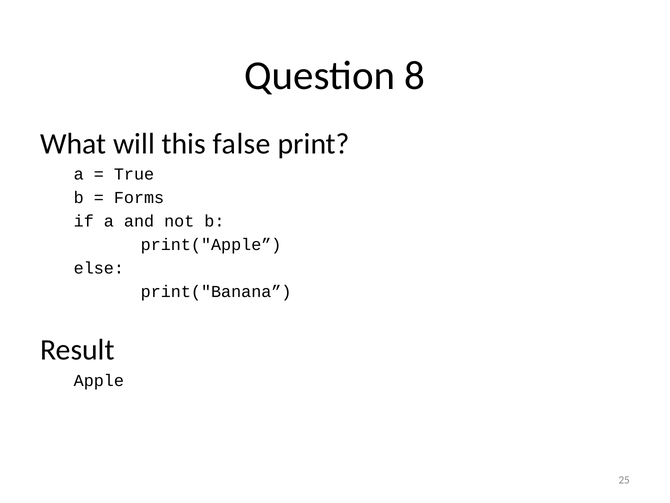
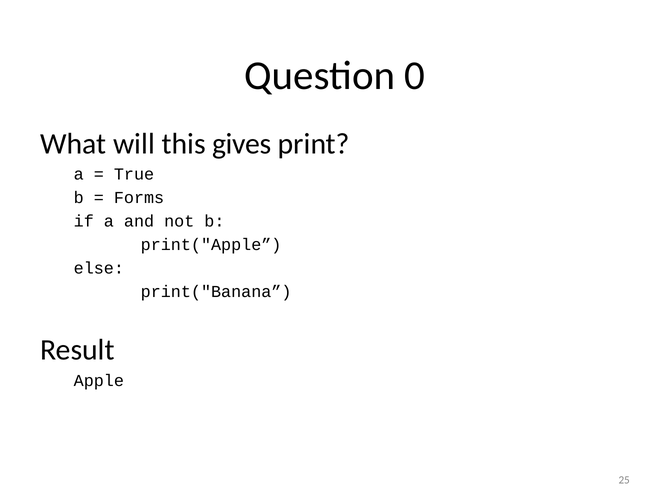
8: 8 -> 0 (415, 75)
false: false -> gives (242, 144)
